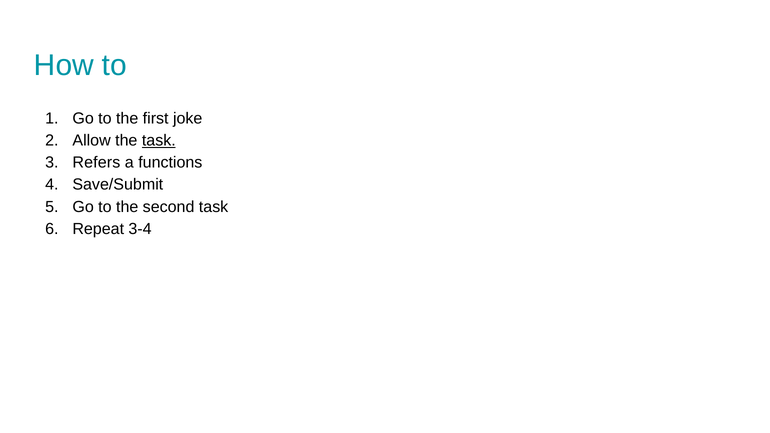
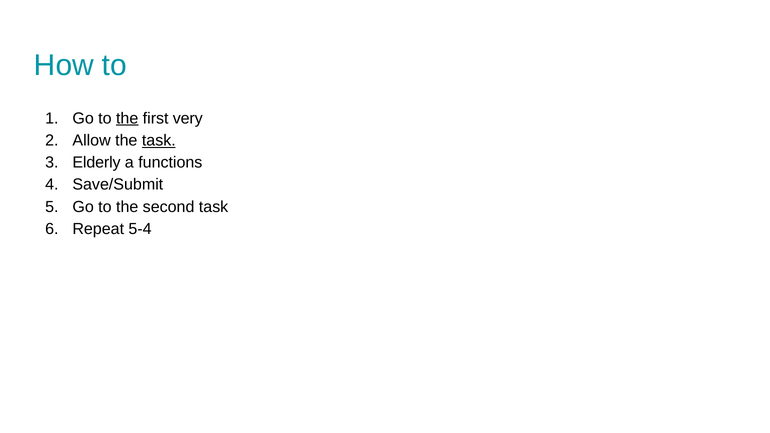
the underline: none -> present (127, 118)
joke: joke -> very (188, 118)
Refers: Refers -> Elderly (97, 163)
3-4: 3-4 -> 5-4 (140, 229)
